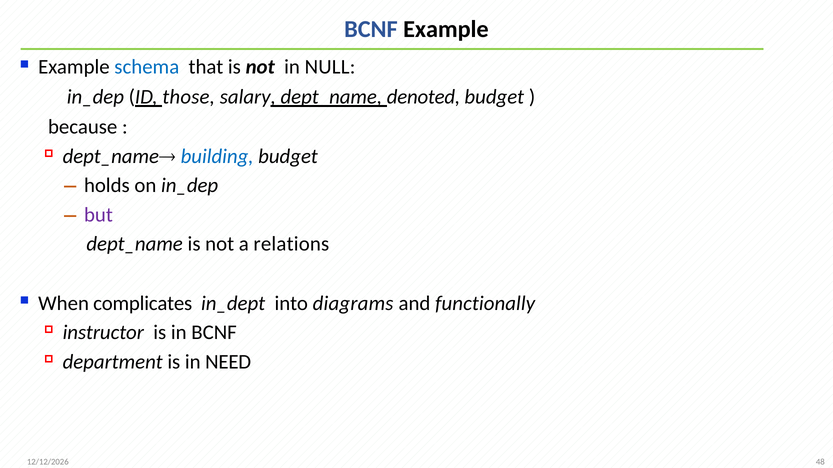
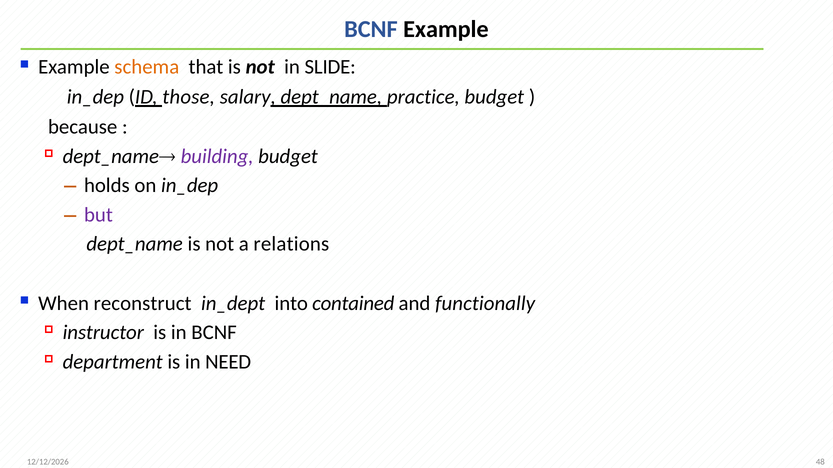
schema colour: blue -> orange (147, 67)
NULL: NULL -> SLIDE (330, 67)
denoted: denoted -> practice (423, 97)
building colour: blue -> purple (217, 156)
complicates: complicates -> reconstruct (143, 304)
diagrams: diagrams -> contained (353, 304)
